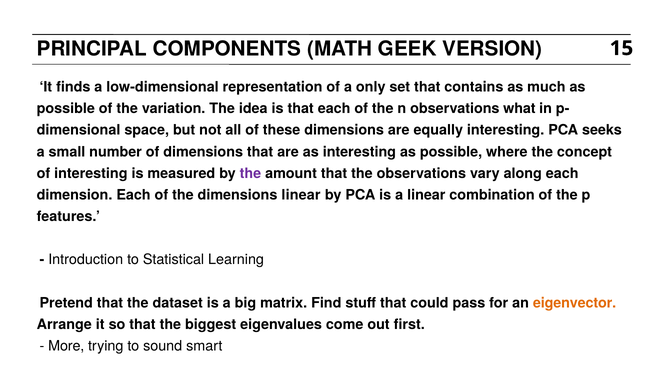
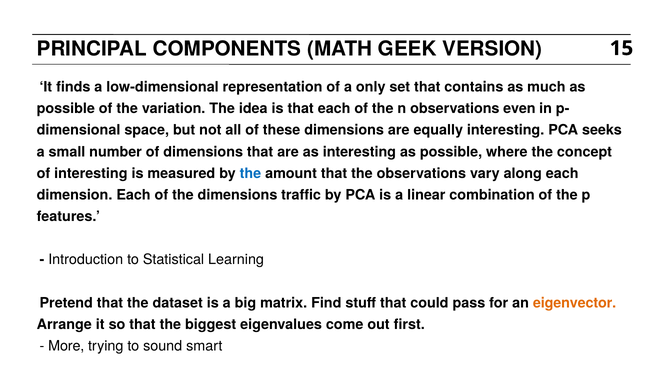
what: what -> even (519, 109)
the colour: purple -> blue (250, 174)
dimensions linear: linear -> traffic (301, 195)
